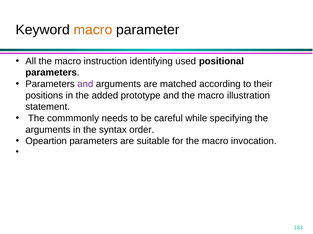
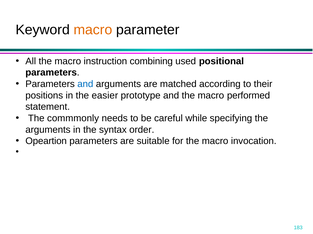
identifying: identifying -> combining (151, 61)
and colour: purple -> blue (85, 84)
added: added -> easier (105, 96)
illustration: illustration -> performed (249, 96)
